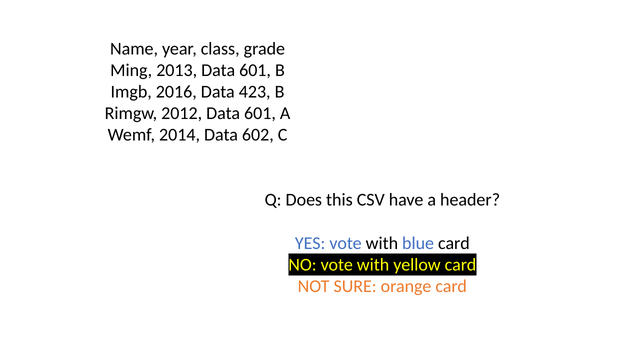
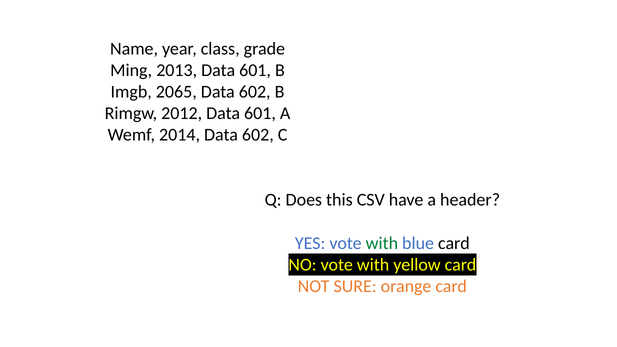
2016: 2016 -> 2065 (176, 92)
423: 423 -> 602 (255, 92)
with colour: black -> green (382, 243)
